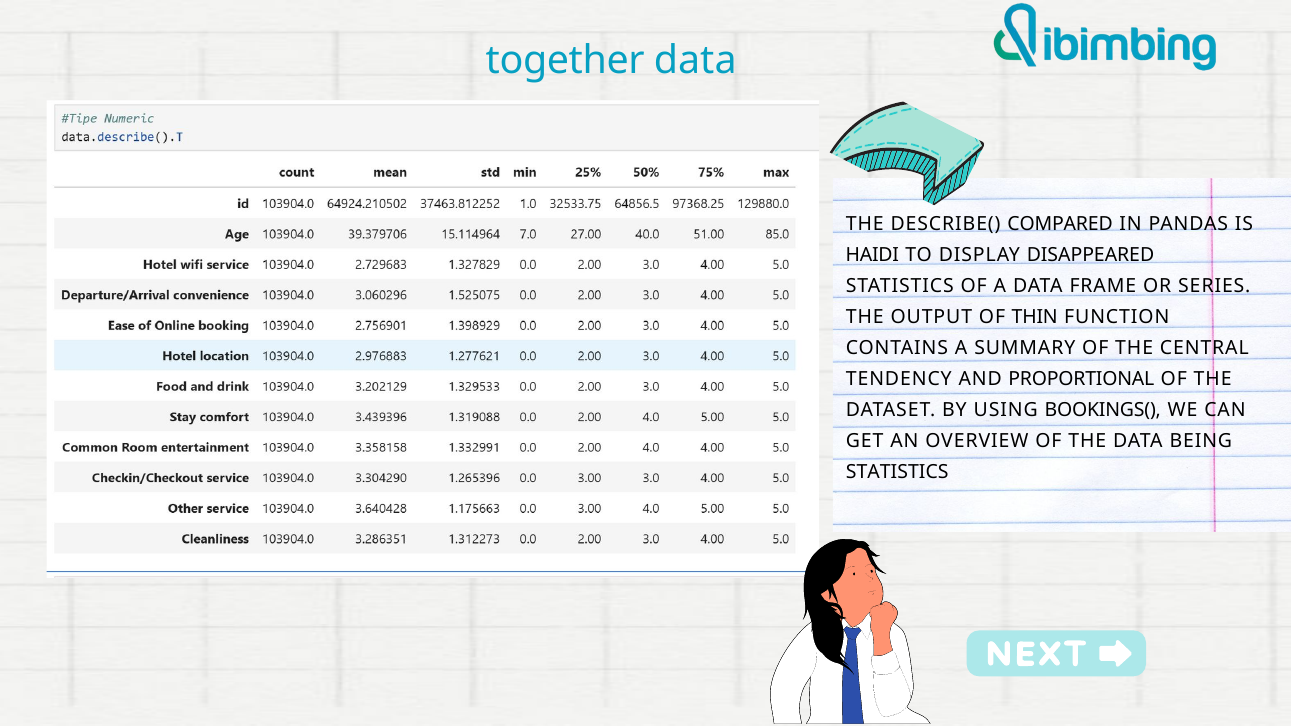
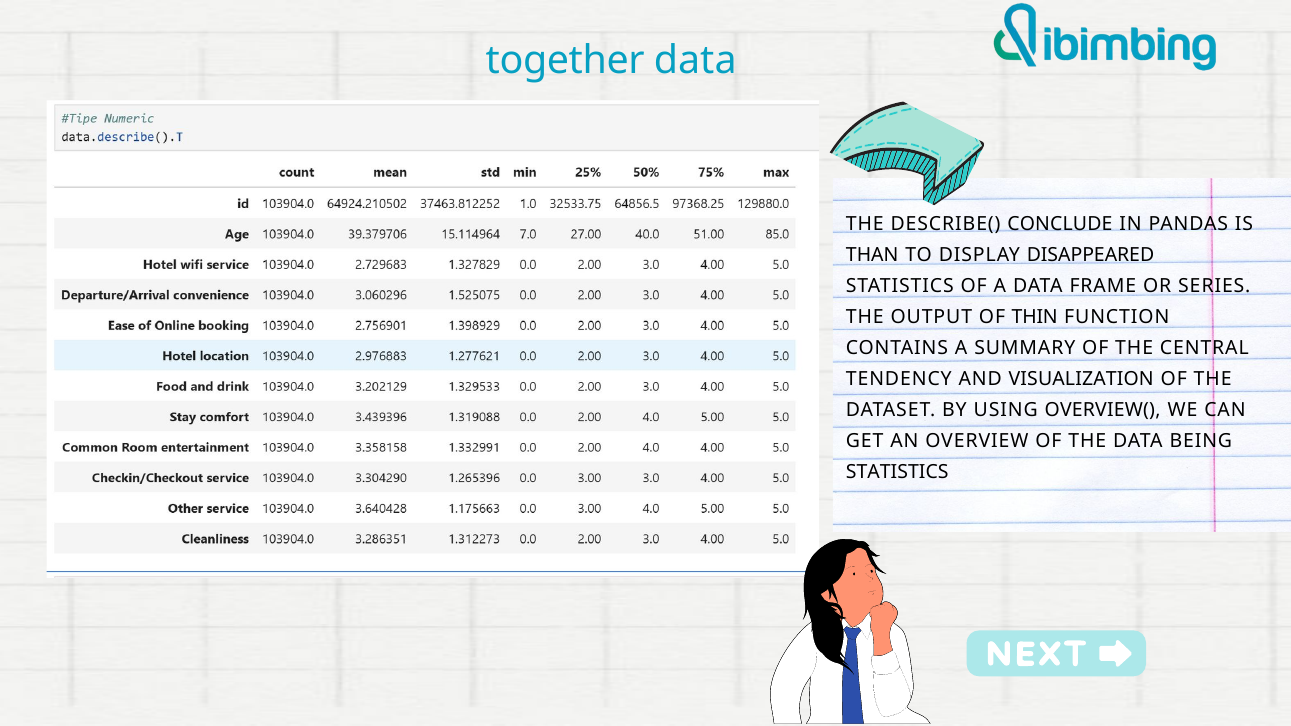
COMPARED: COMPARED -> CONCLUDE (1060, 224)
HAIDI: HAIDI -> THAN (872, 255)
PROPORTIONAL: PROPORTIONAL -> VISUALIZATION (1081, 379)
BOOKINGS(: BOOKINGS( -> OVERVIEW( (1103, 410)
